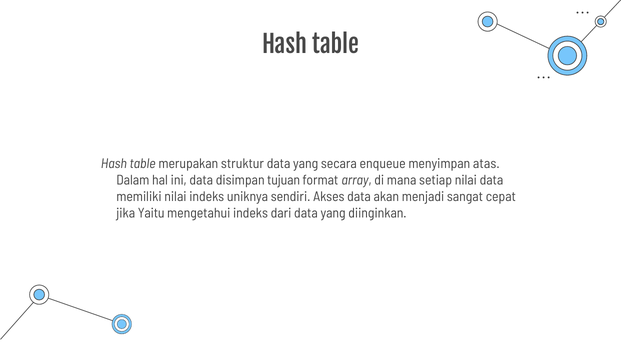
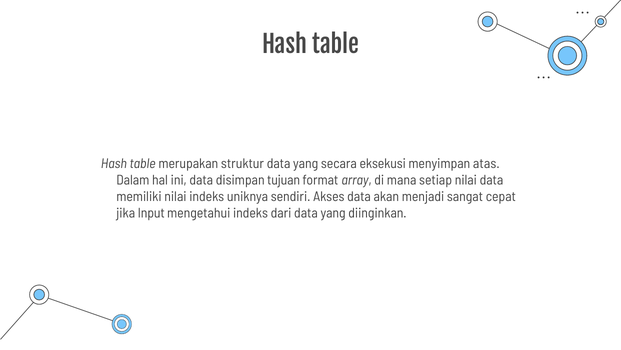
enqueue: enqueue -> eksekusi (383, 163)
Yaitu: Yaitu -> Input (151, 213)
